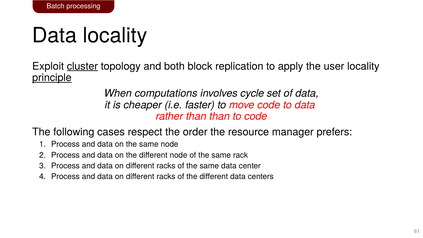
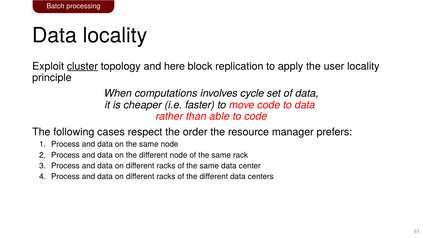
both: both -> here (174, 66)
principle underline: present -> none (52, 78)
than than: than -> able (219, 116)
